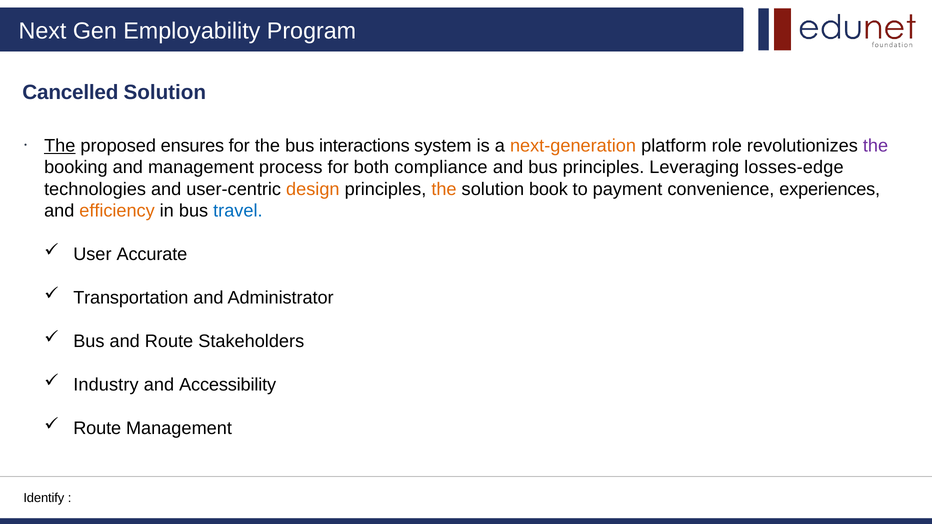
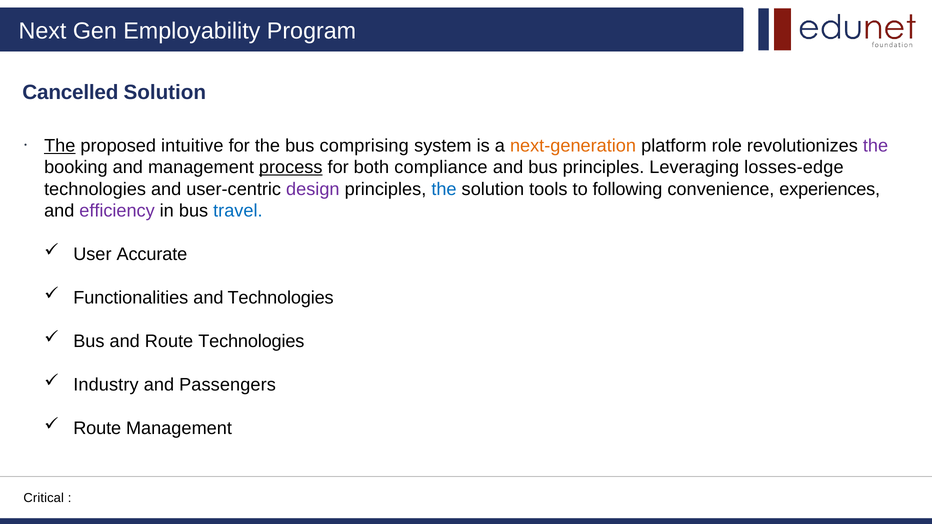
ensures: ensures -> intuitive (192, 146)
interactions: interactions -> comprising (364, 146)
process underline: none -> present (291, 167)
design colour: orange -> purple (313, 189)
the colour: orange -> blue (444, 189)
book: book -> tools (548, 189)
payment: payment -> following (628, 189)
efficiency colour: orange -> purple (117, 211)
Transportation: Transportation -> Functionalities (131, 298)
and Administrator: Administrator -> Technologies (281, 298)
Route Stakeholders: Stakeholders -> Technologies (251, 342)
Accessibility: Accessibility -> Passengers (228, 385)
Identify: Identify -> Critical (44, 498)
